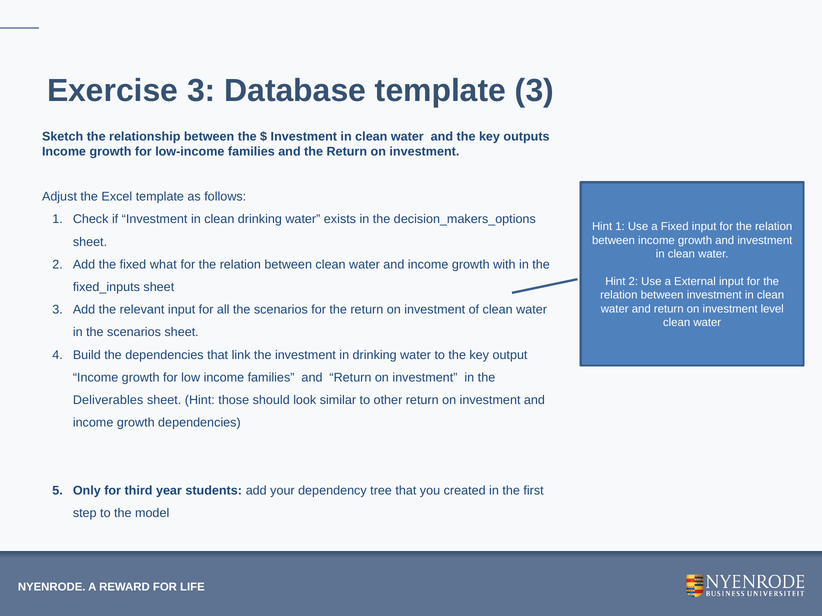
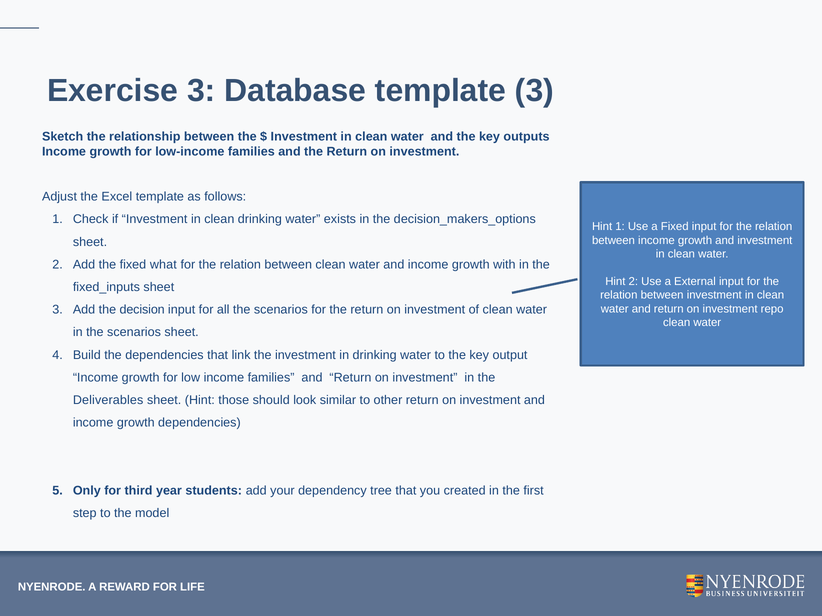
level: level -> repo (772, 309)
relevant: relevant -> decision (142, 310)
